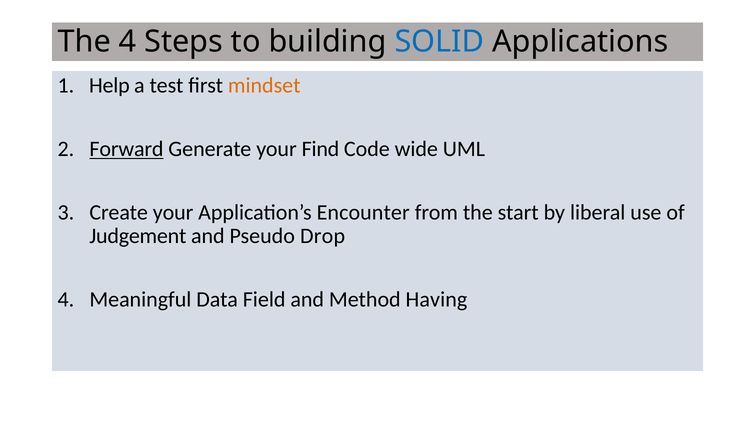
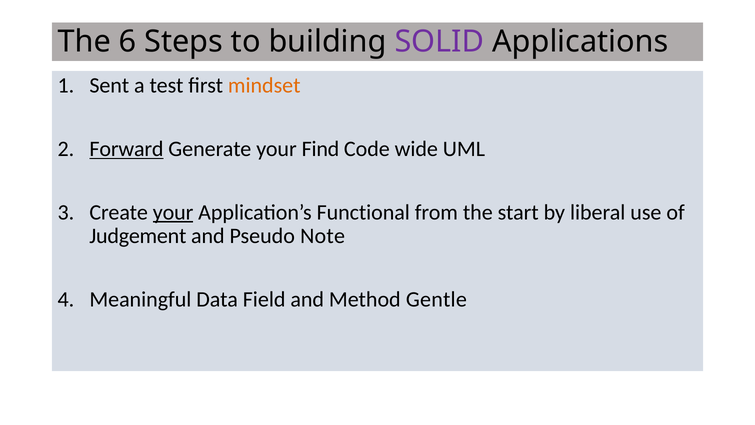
The 4: 4 -> 6 (128, 42)
SOLID colour: blue -> purple (439, 42)
Help: Help -> Sent (109, 86)
your underline: none -> present (173, 212)
Encounter: Encounter -> Functional (363, 212)
Drop: Drop -> Note (323, 236)
Having: Having -> Gentle (436, 299)
